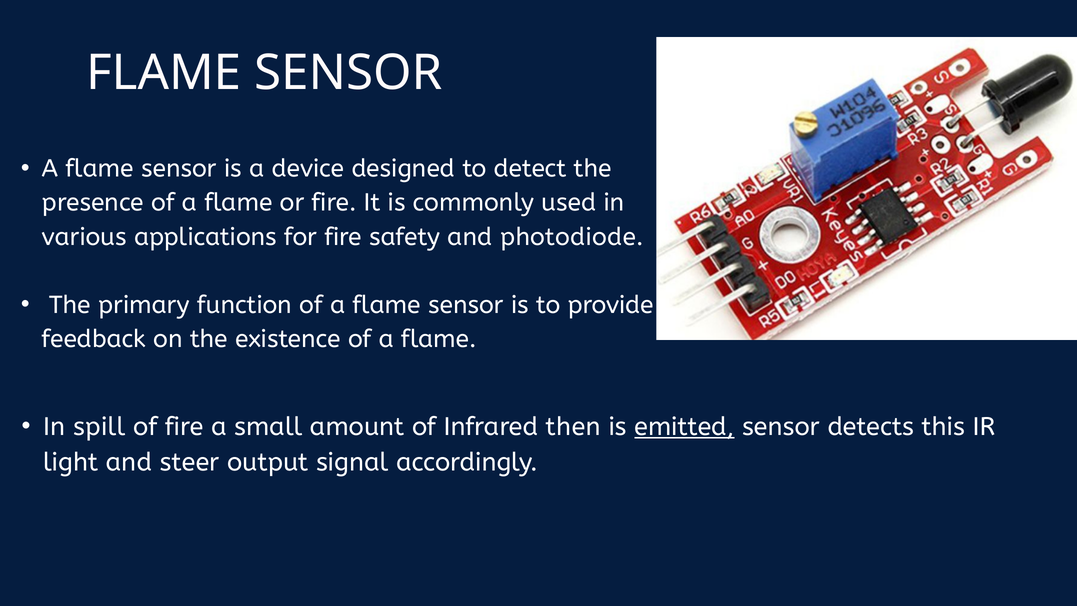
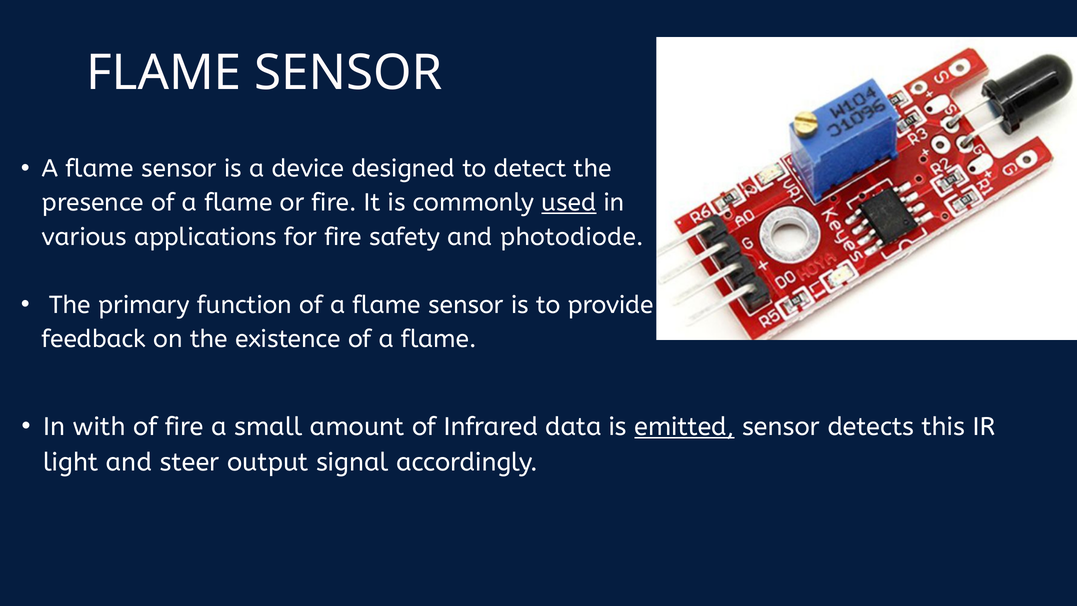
used underline: none -> present (569, 203)
spill: spill -> with (99, 427)
then: then -> data (574, 427)
